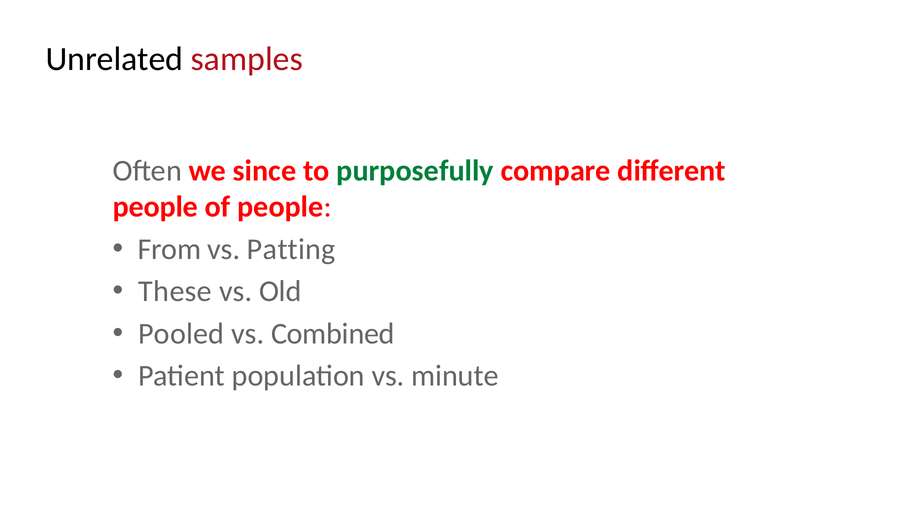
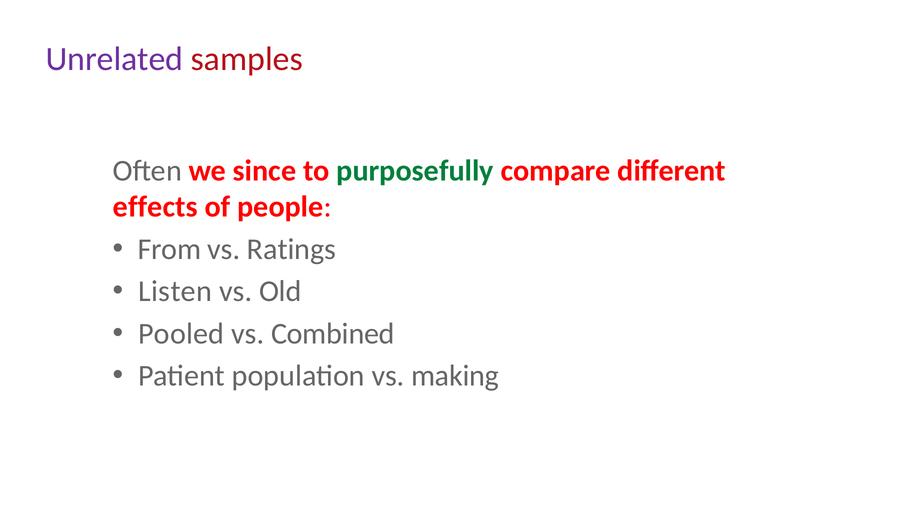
Unrelated colour: black -> purple (114, 59)
people: people -> effects (155, 207)
Patting: Patting -> Ratings (291, 249)
These: These -> Listen (175, 292)
minute: minute -> making (455, 376)
